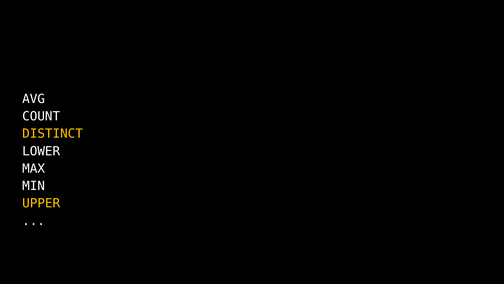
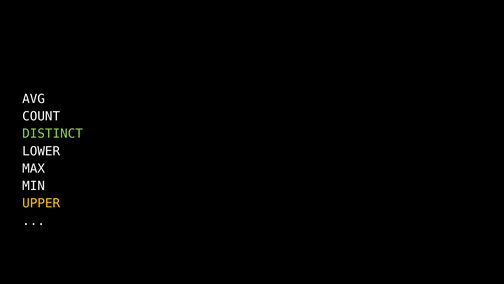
DISTINCT colour: yellow -> light green (53, 134)
